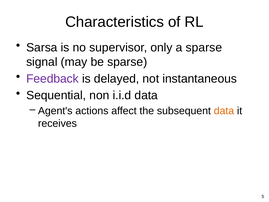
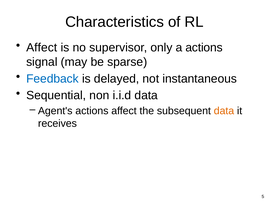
Sarsa: Sarsa -> Affect (42, 47)
a sparse: sparse -> actions (204, 47)
Feedback colour: purple -> blue (52, 79)
